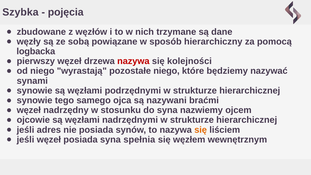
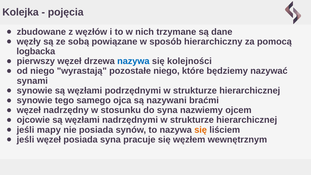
Szybka: Szybka -> Kolejka (21, 12)
nazywa colour: red -> blue (133, 61)
adres: adres -> mapy (49, 130)
spełnia: spełnia -> pracuje (139, 140)
